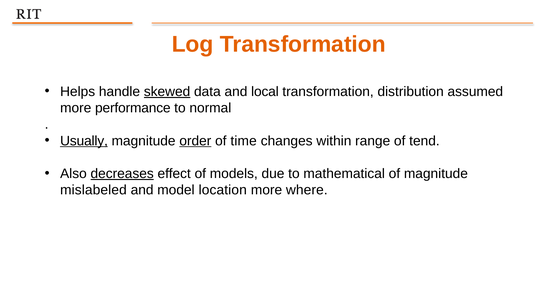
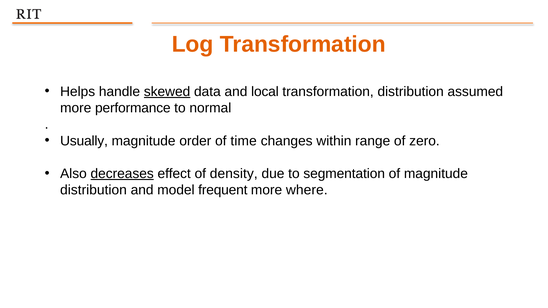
Usually underline: present -> none (84, 141)
order underline: present -> none (195, 141)
tend: tend -> zero (424, 141)
models: models -> density (234, 174)
mathematical: mathematical -> segmentation (344, 174)
mislabeled: mislabeled -> distribution (93, 190)
location: location -> frequent (223, 190)
